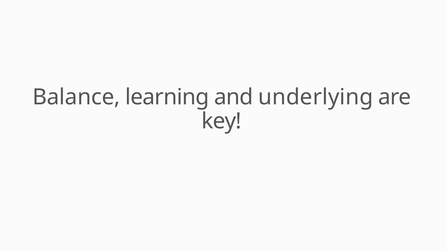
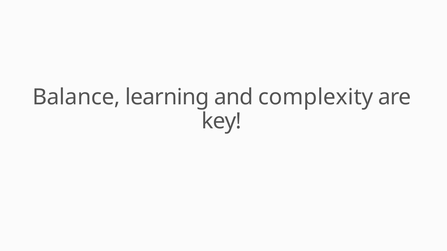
underlying: underlying -> complexity (316, 97)
